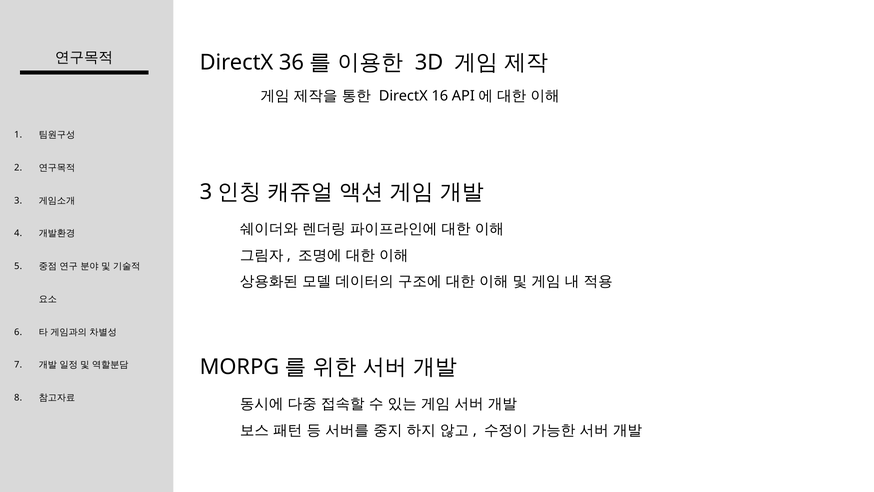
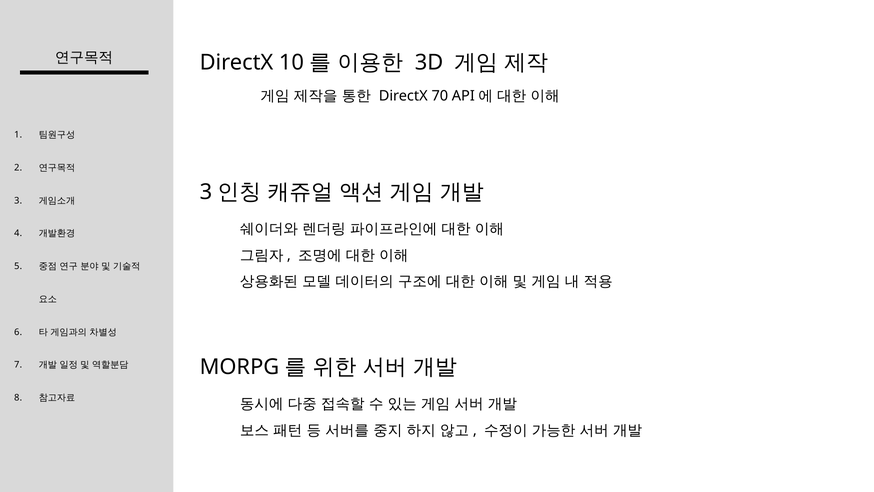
36: 36 -> 10 (291, 62)
16: 16 -> 70 (440, 96)
